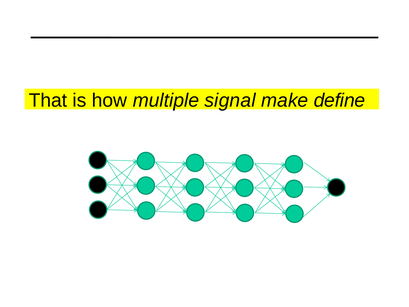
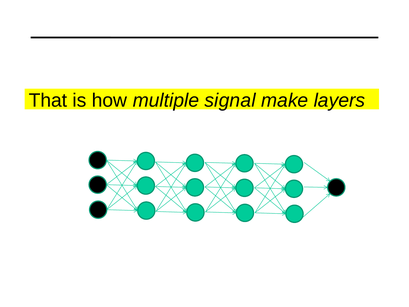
define: define -> layers (339, 100)
